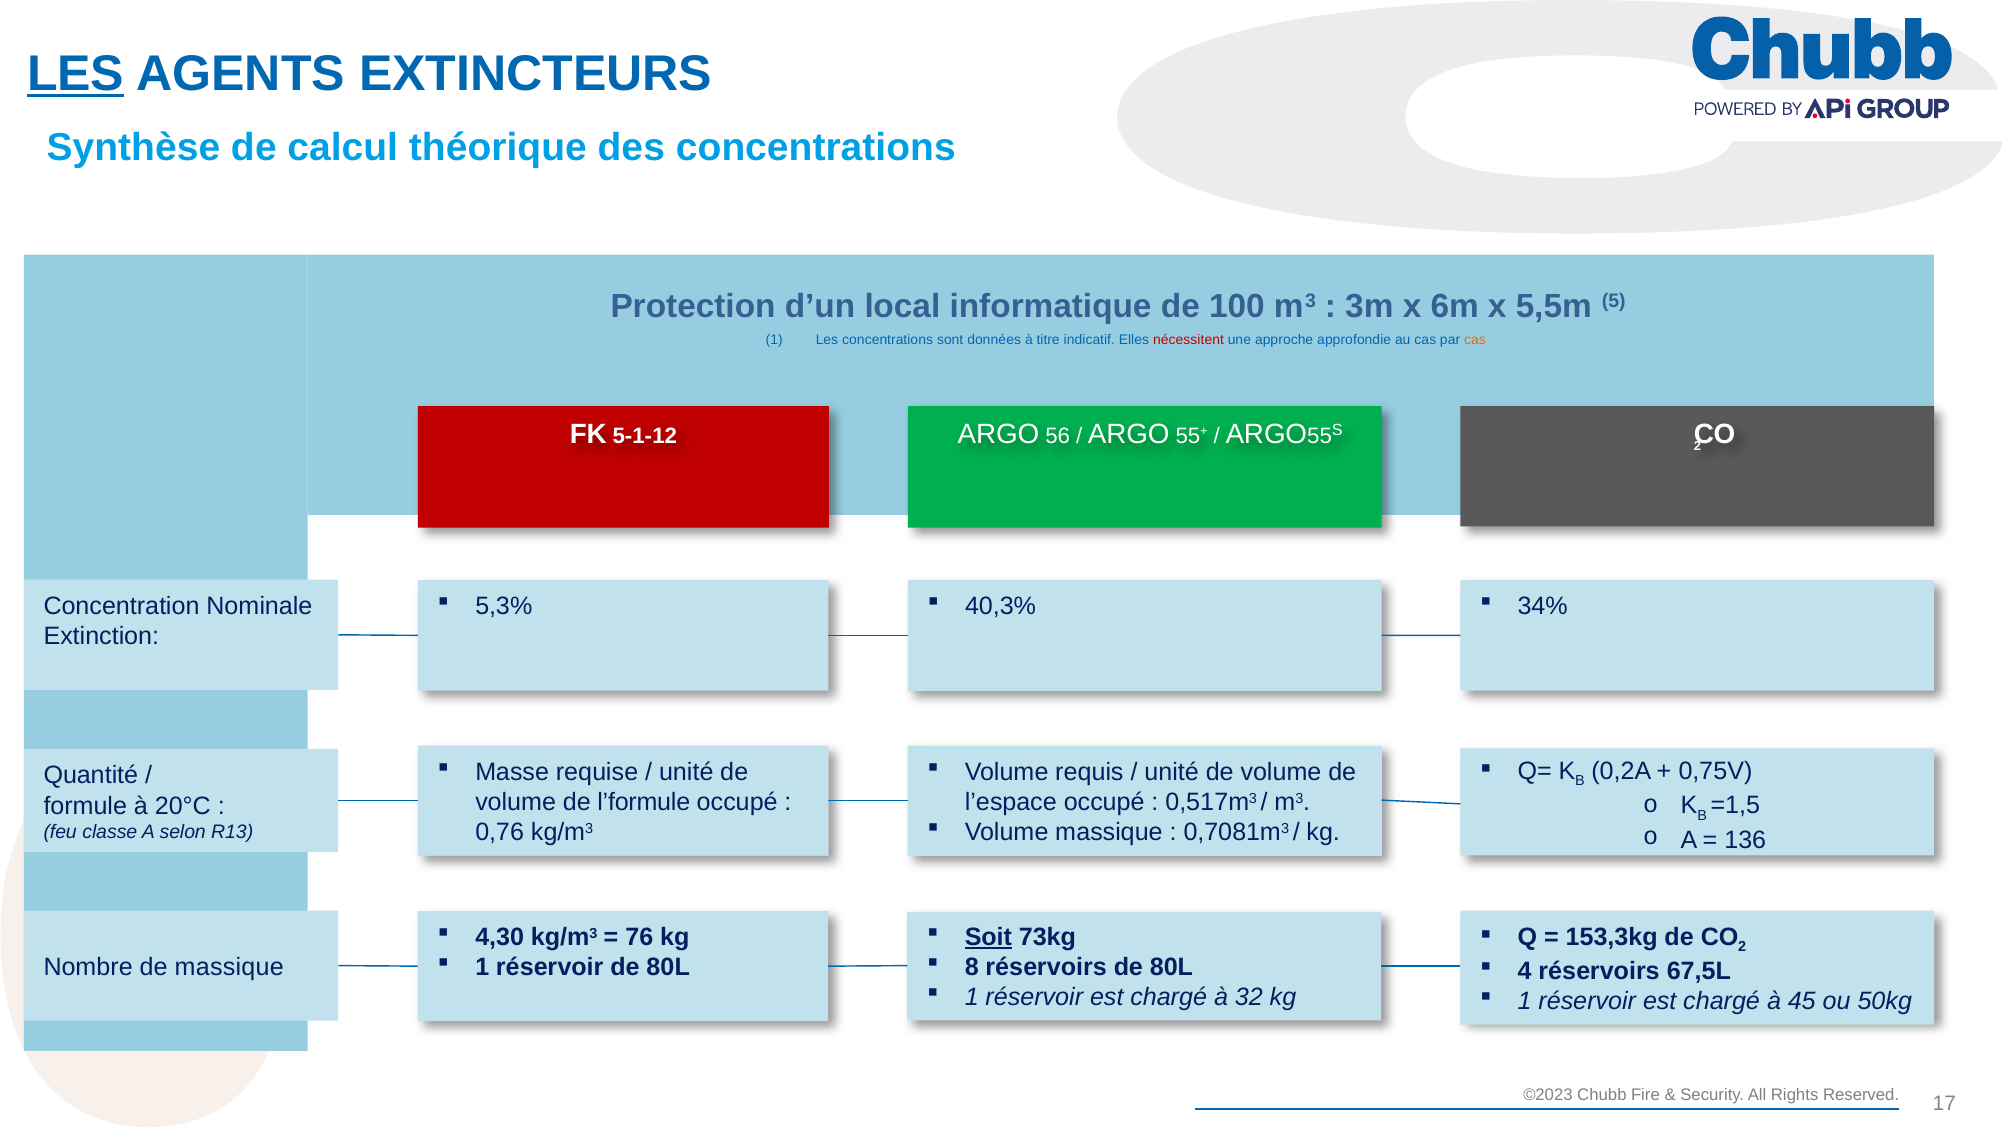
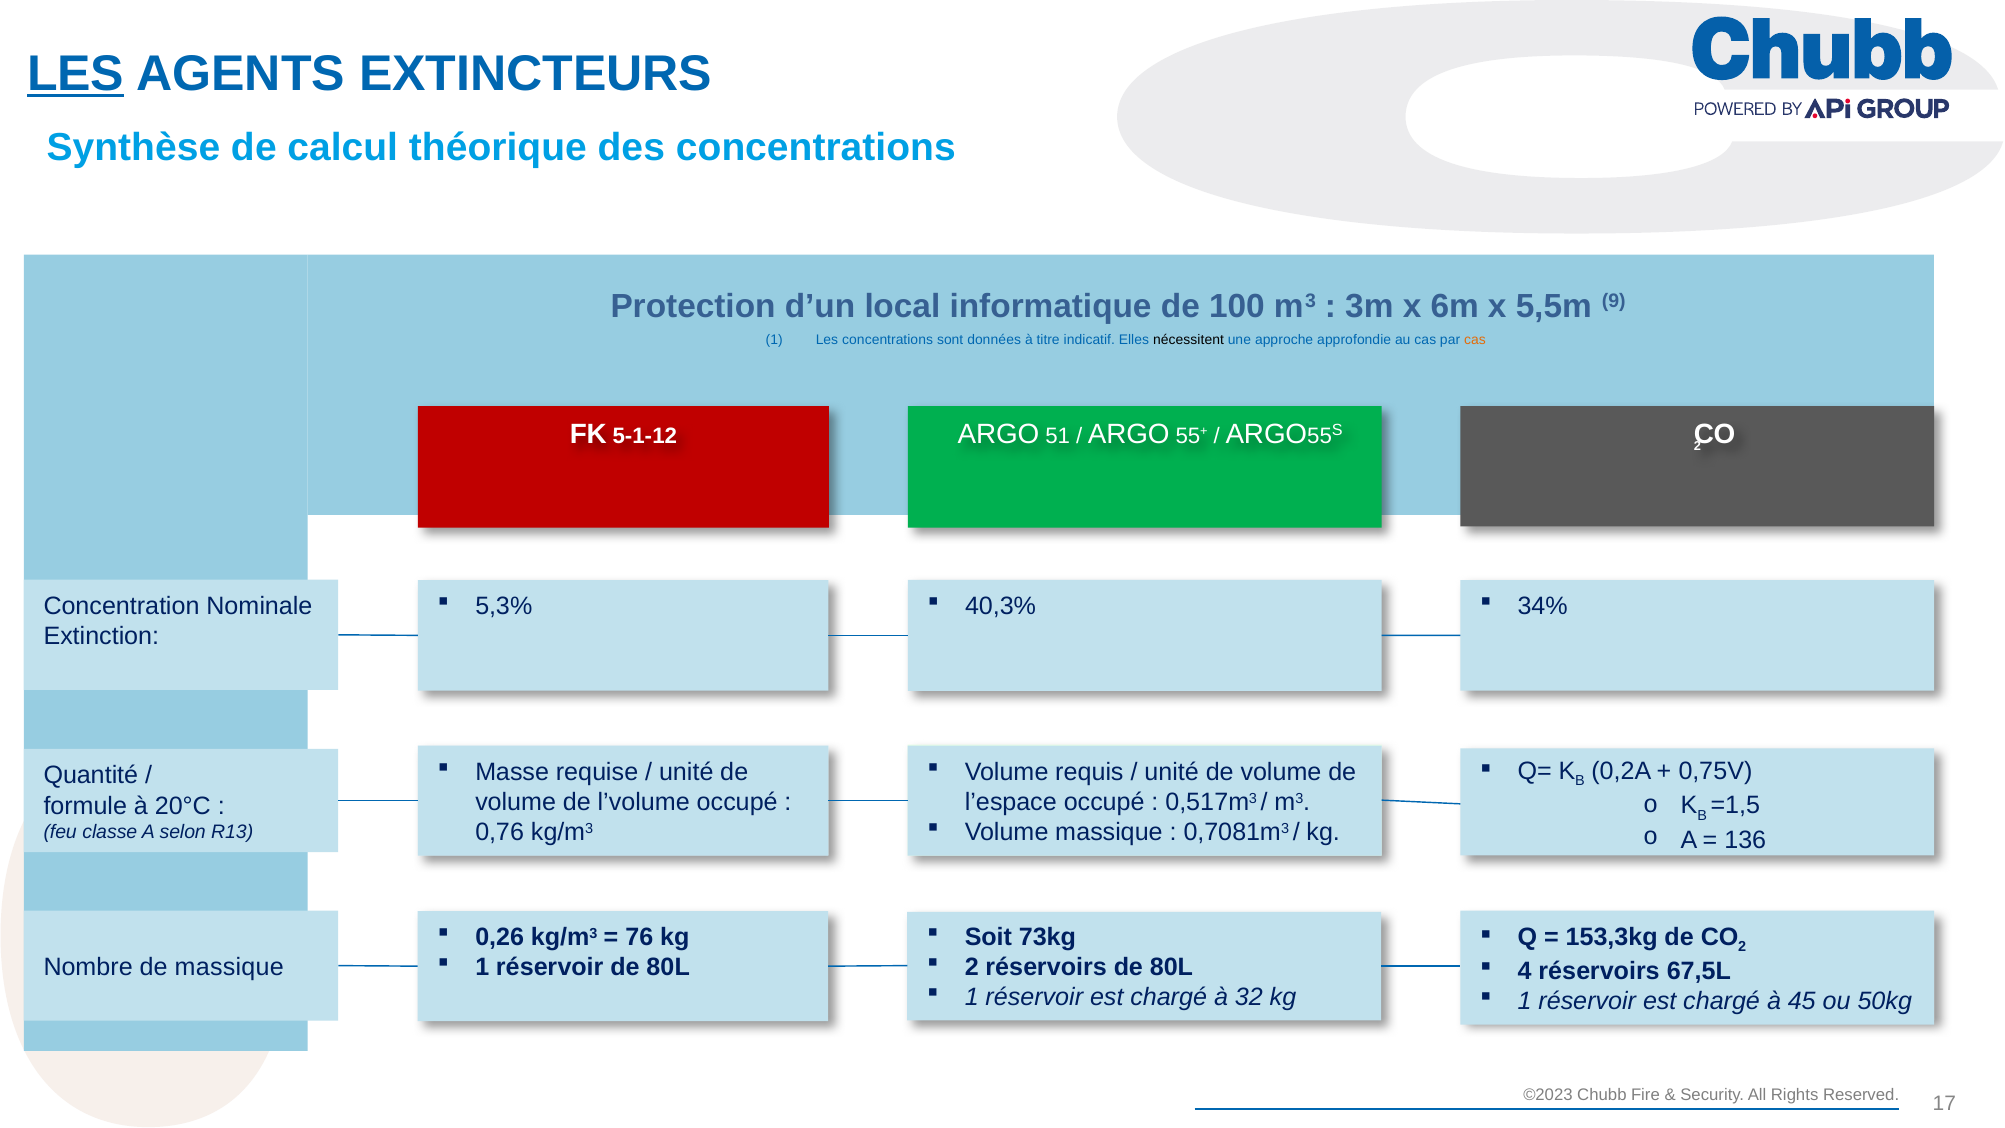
5: 5 -> 9 (1614, 301)
nécessitent colour: red -> black (1189, 340)
56: 56 -> 51 (1058, 436)
l’formule: l’formule -> l’volume (644, 802)
Soit underline: present -> none (988, 937)
4,30: 4,30 -> 0,26 (500, 937)
8: 8 -> 2 (972, 967)
